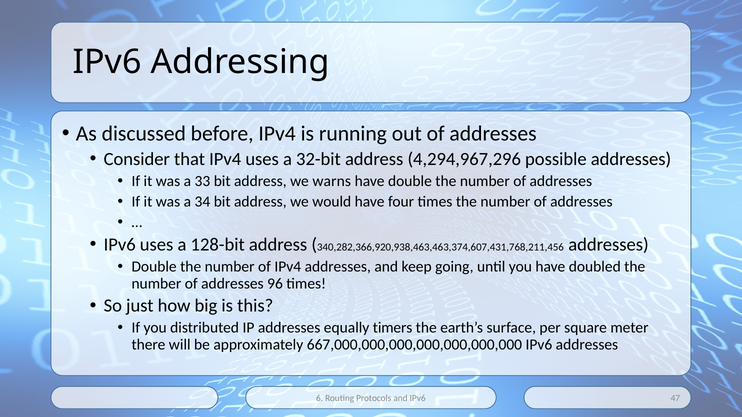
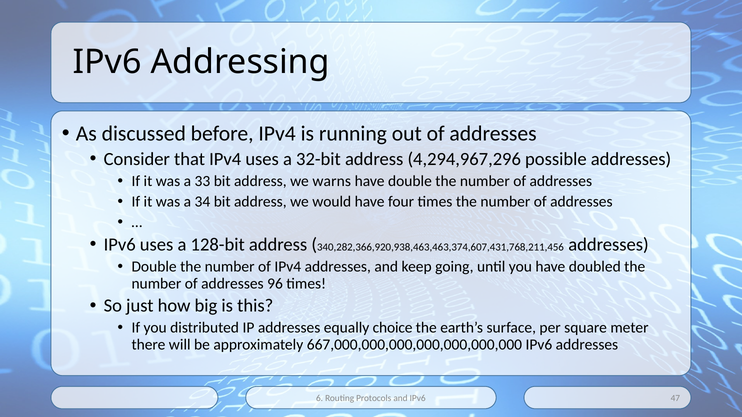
timers: timers -> choice (393, 328)
